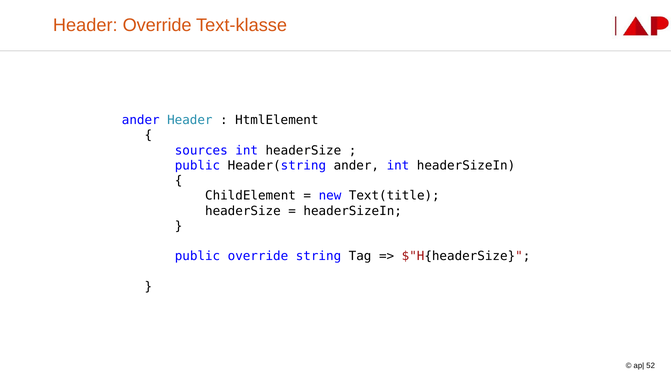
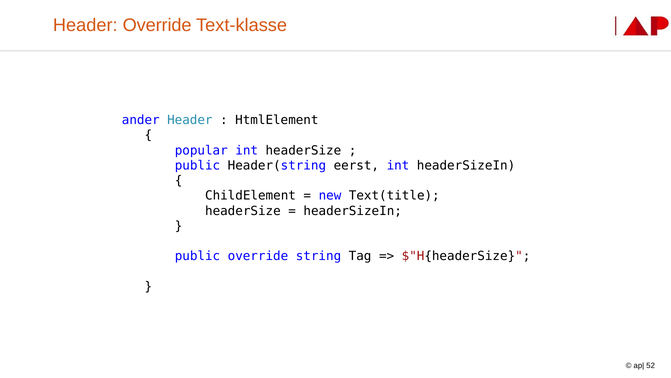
sources: sources -> popular (201, 150)
Header(string ander: ander -> eerst (356, 165)
